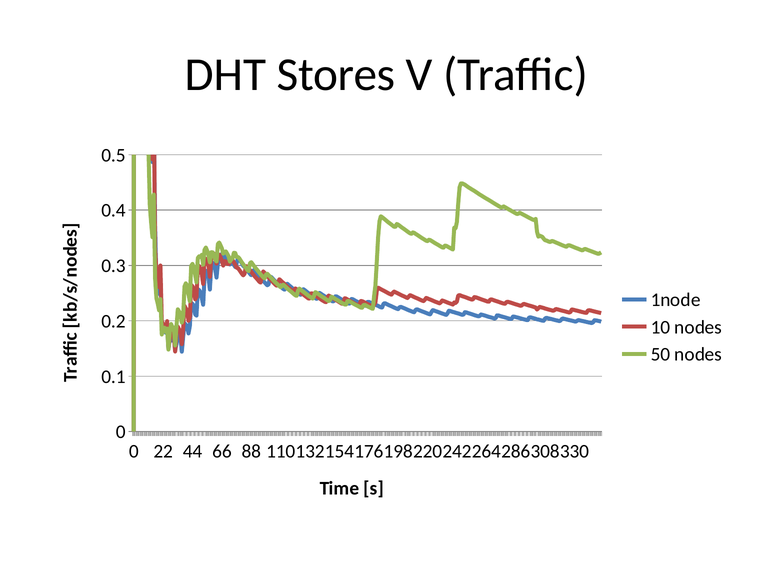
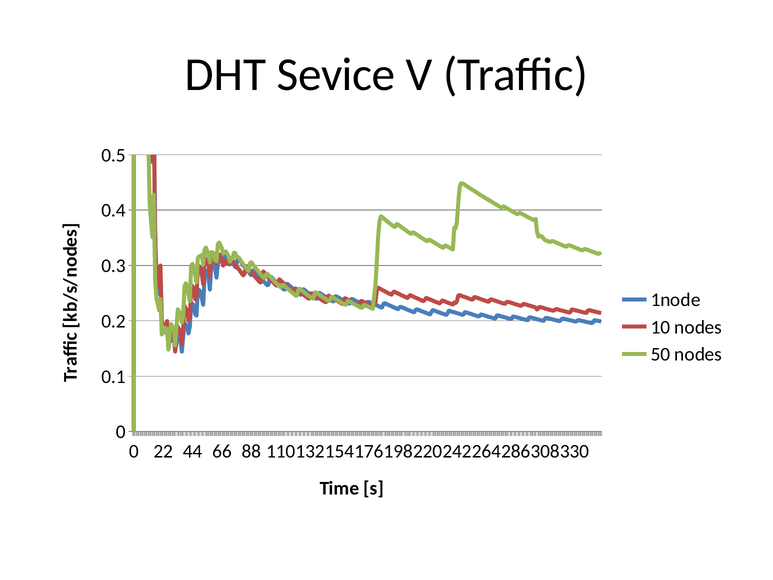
Stores: Stores -> Sevice (336, 75)
